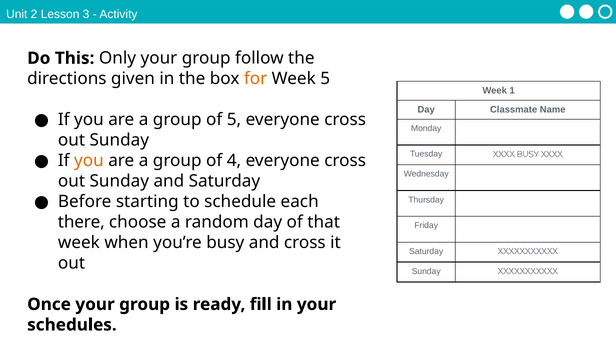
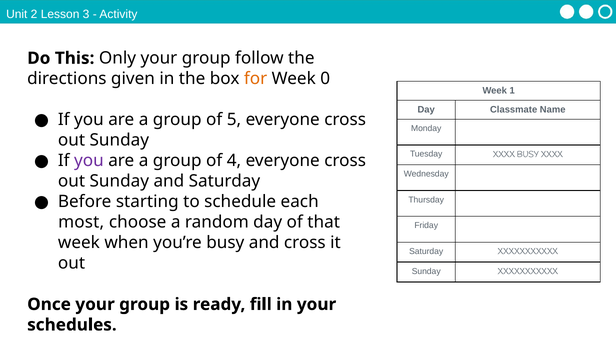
Week 5: 5 -> 0 (325, 79)
you colour: orange -> purple (89, 161)
there: there -> most (81, 223)
